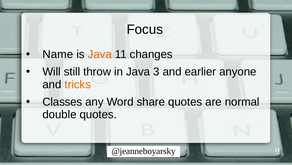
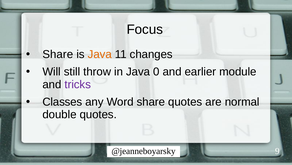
Name: Name -> Share (58, 54)
3: 3 -> 0 (156, 71)
anyone: anyone -> module (238, 71)
tricks colour: orange -> purple (78, 84)
